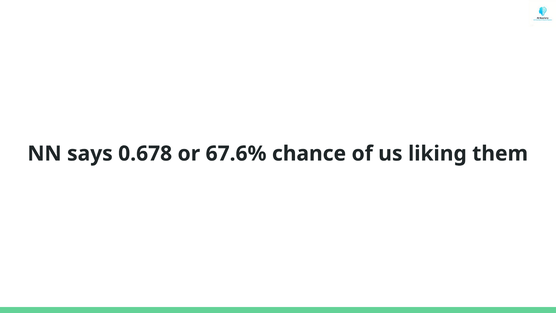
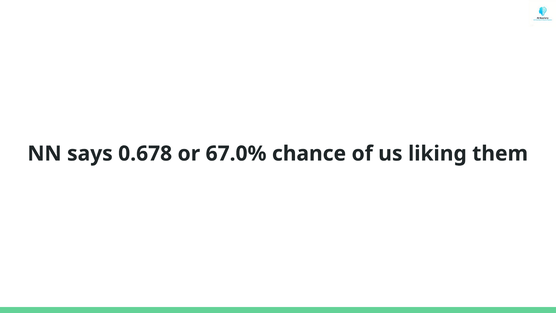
67.6%: 67.6% -> 67.0% (236, 154)
